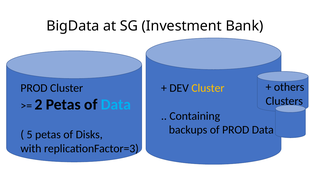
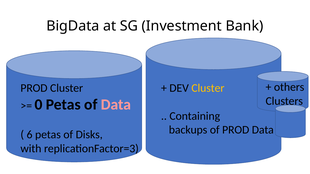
2: 2 -> 0 (39, 105)
Data colour: light blue -> pink (116, 105)
5: 5 -> 6 (30, 135)
